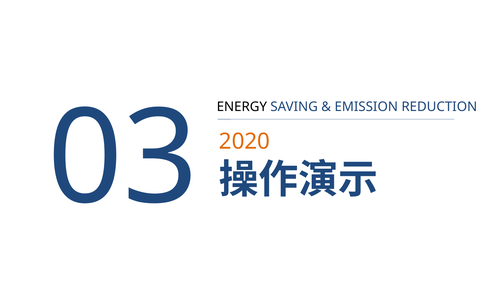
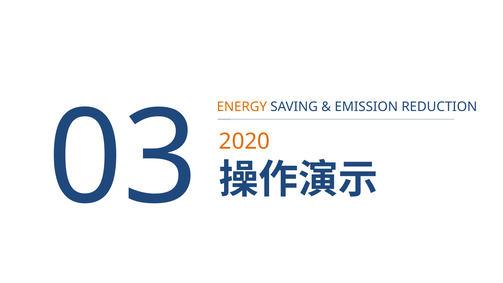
ENERGY colour: black -> orange (242, 107)
